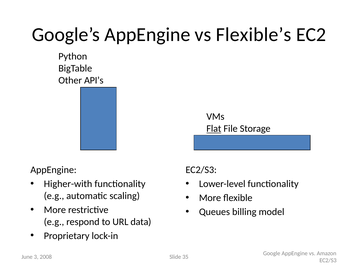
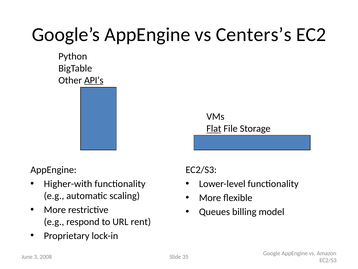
Flexible’s: Flexible’s -> Centers’s (254, 35)
API’s underline: none -> present (94, 80)
data: data -> rent (141, 221)
